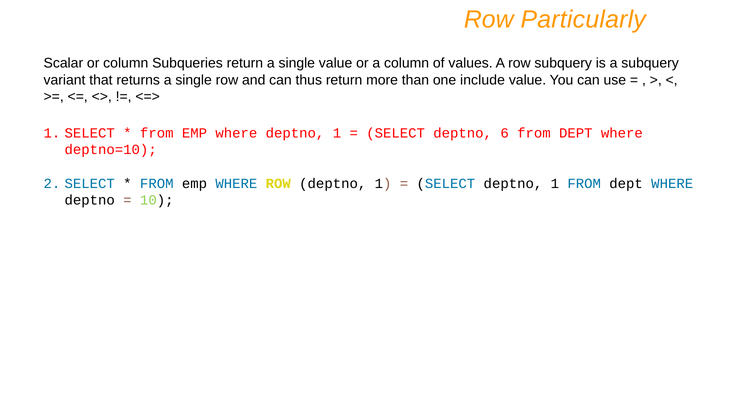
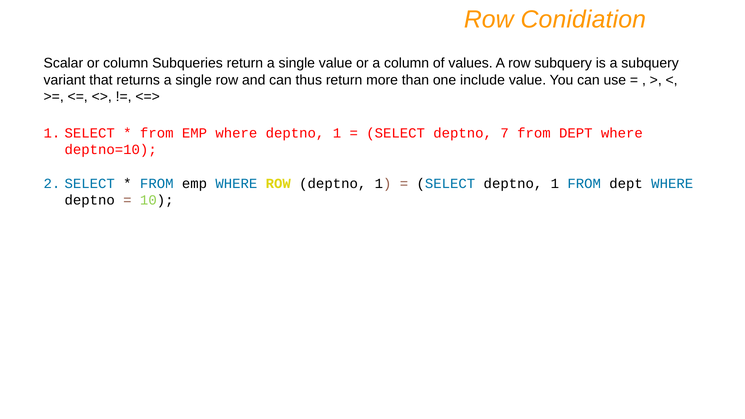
Particularly: Particularly -> Conidiation (583, 19)
6: 6 -> 7 (505, 133)
